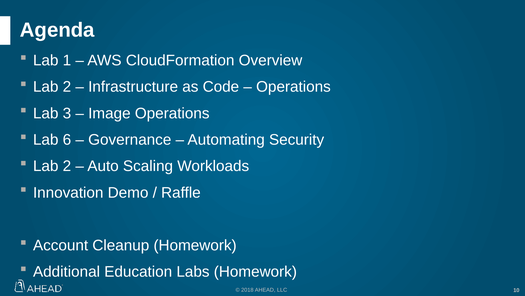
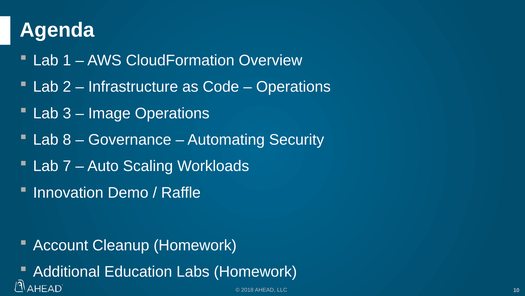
6: 6 -> 8 (67, 139)
2: 2 -> 7 (67, 166)
